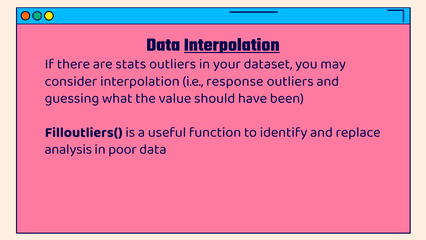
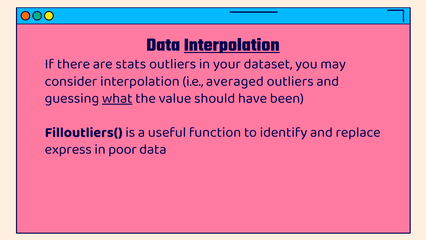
response: response -> averaged (235, 81)
what underline: none -> present (117, 98)
analysis: analysis -> express (68, 149)
